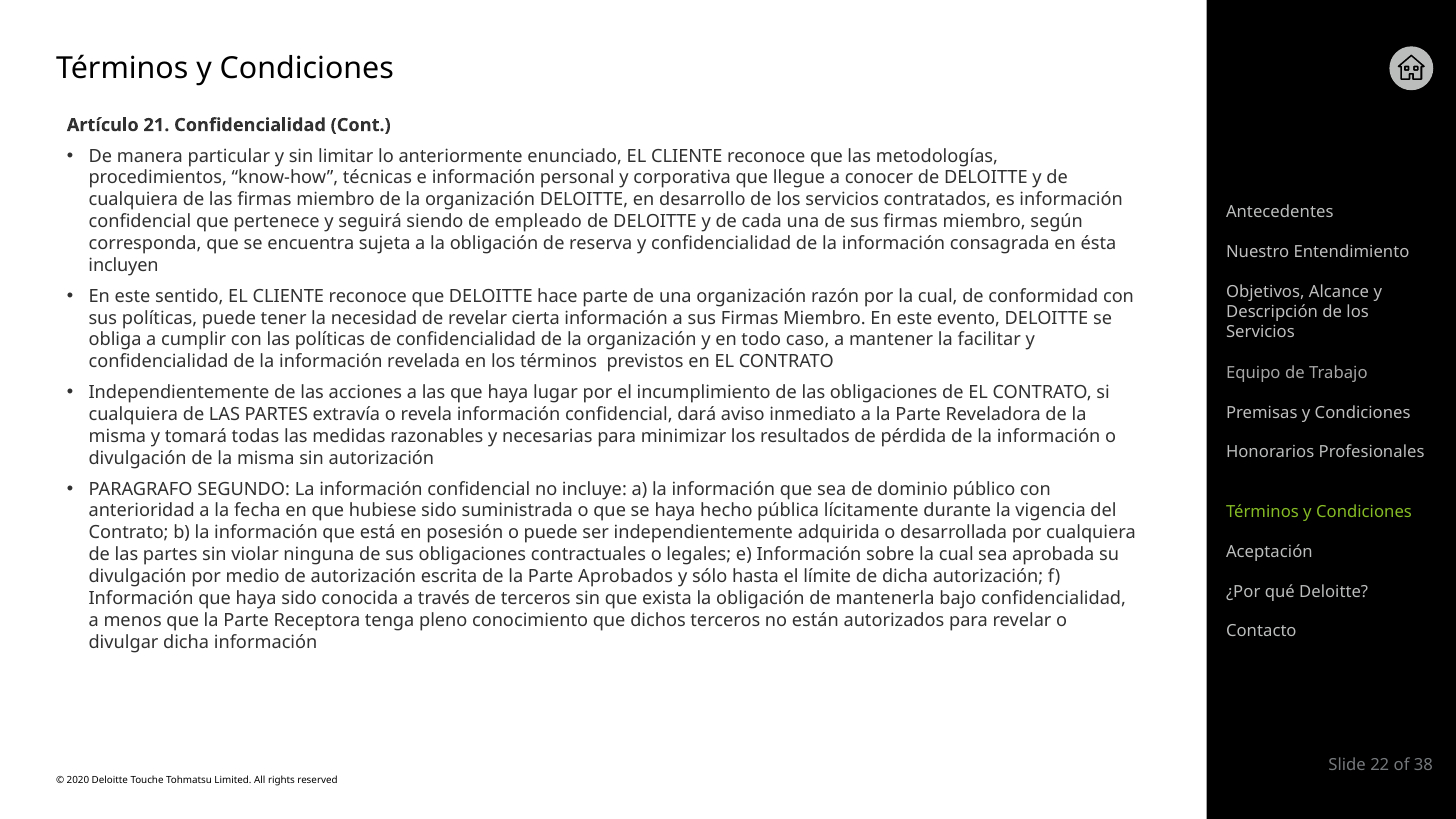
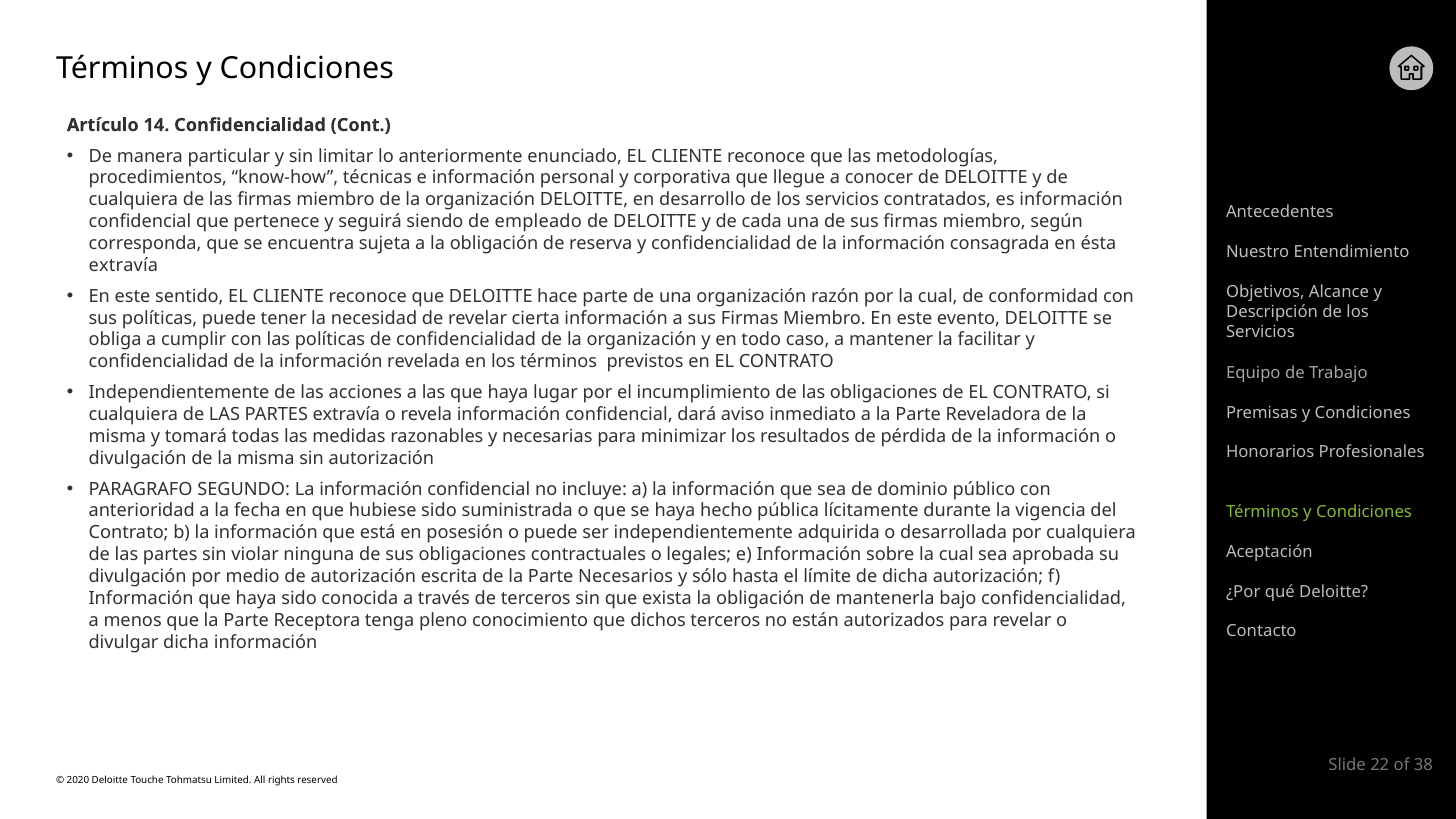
21: 21 -> 14 (156, 125)
incluyen: incluyen -> extravía (123, 265)
Aprobados: Aprobados -> Necesarios (626, 576)
